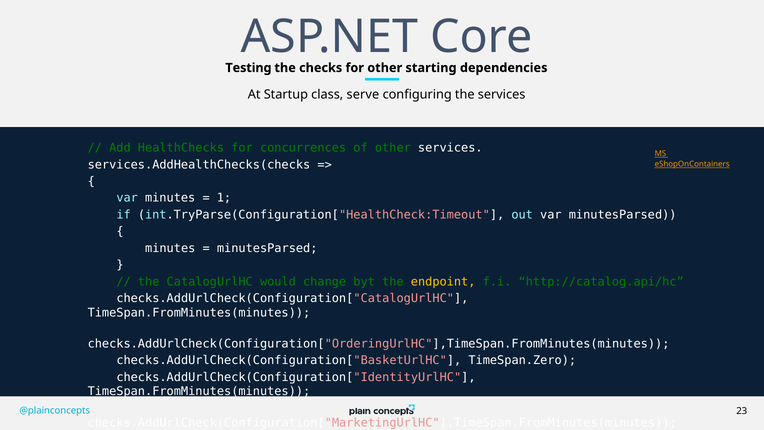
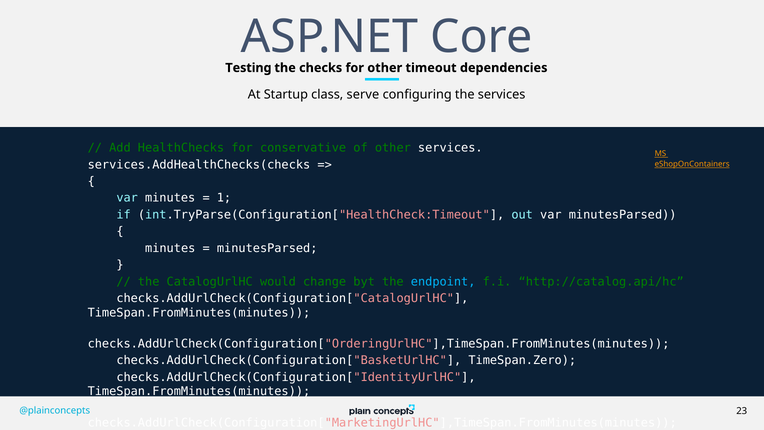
starting: starting -> timeout (431, 68)
concurrences: concurrences -> conservative (303, 148)
endpoint colour: yellow -> light blue (443, 281)
